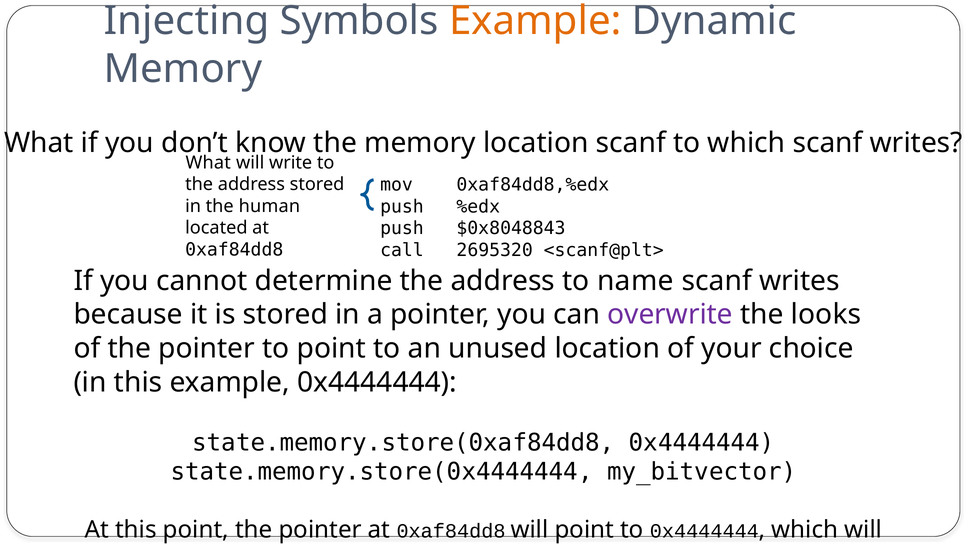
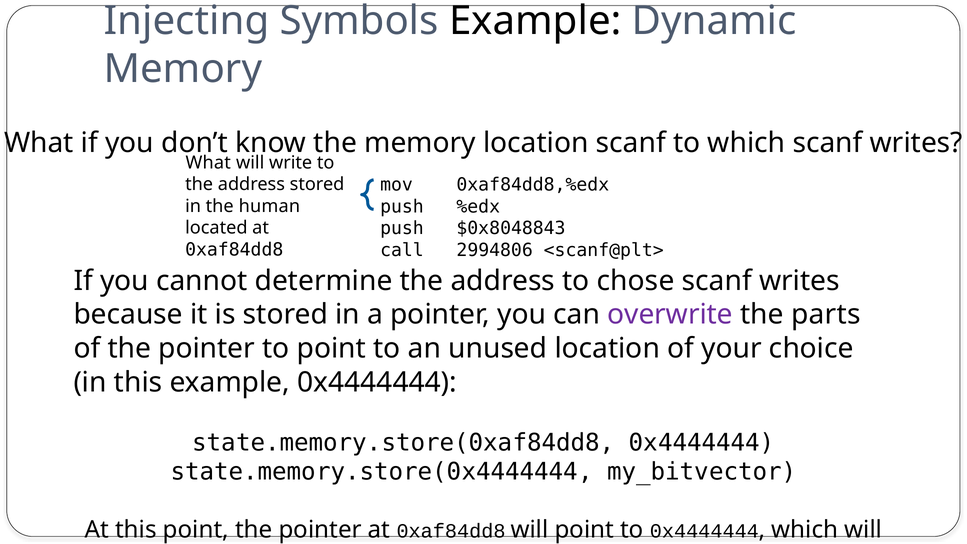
Example colour: orange -> black (535, 21)
2695320: 2695320 -> 2994806 (495, 250)
name: name -> chose (636, 281)
looks: looks -> parts (826, 315)
